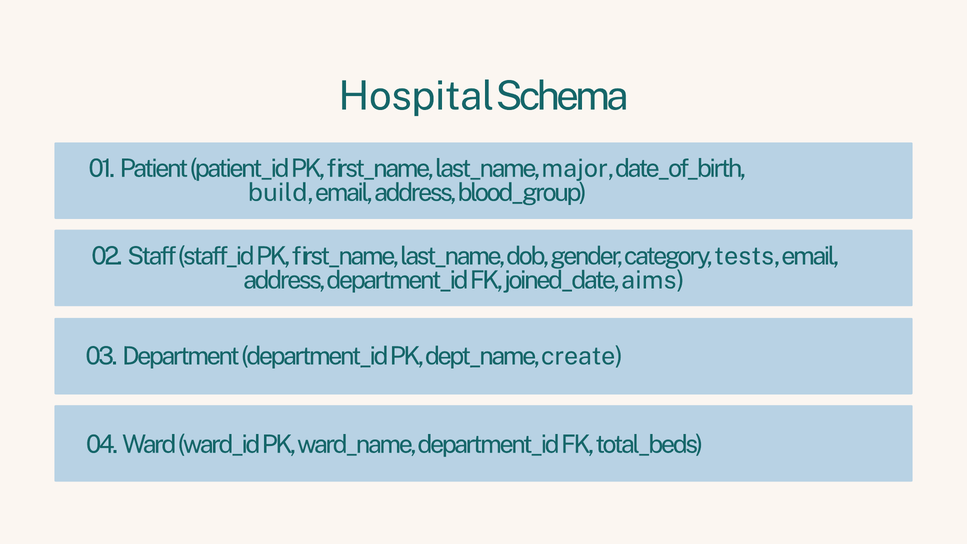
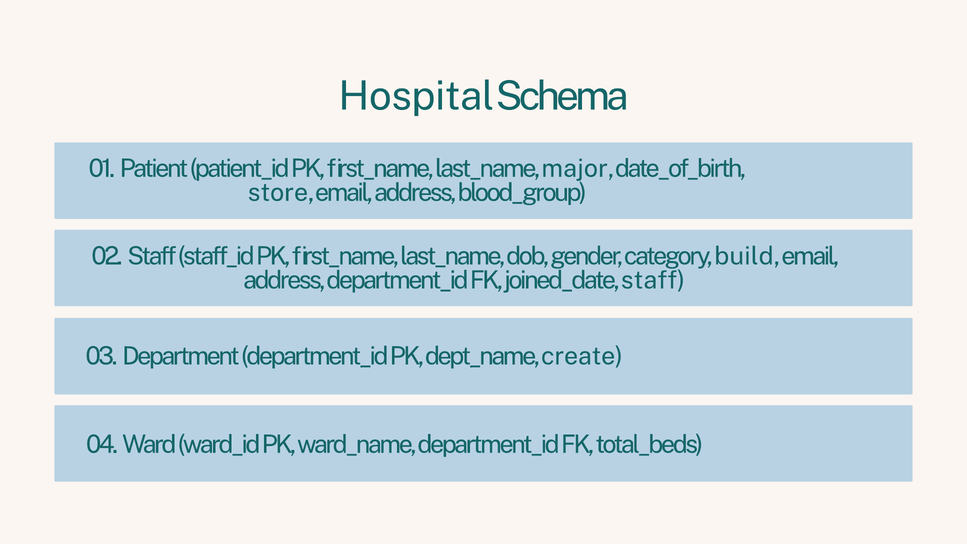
build: build -> store (281, 193)
tests: tests -> build (747, 256)
joined_date aims: aims -> staff (653, 280)
